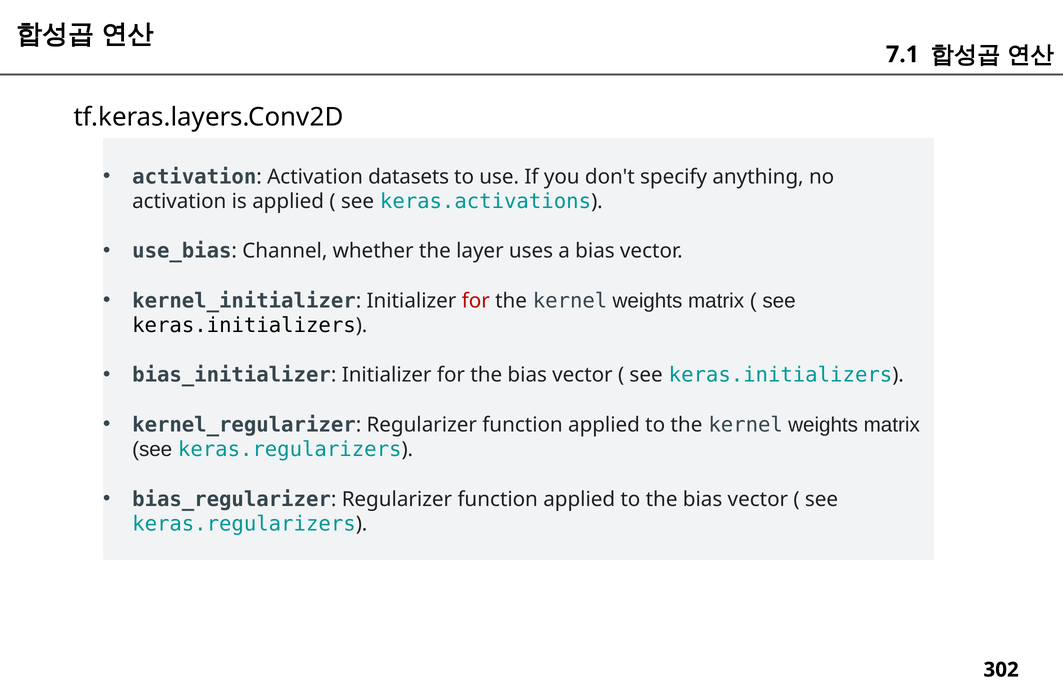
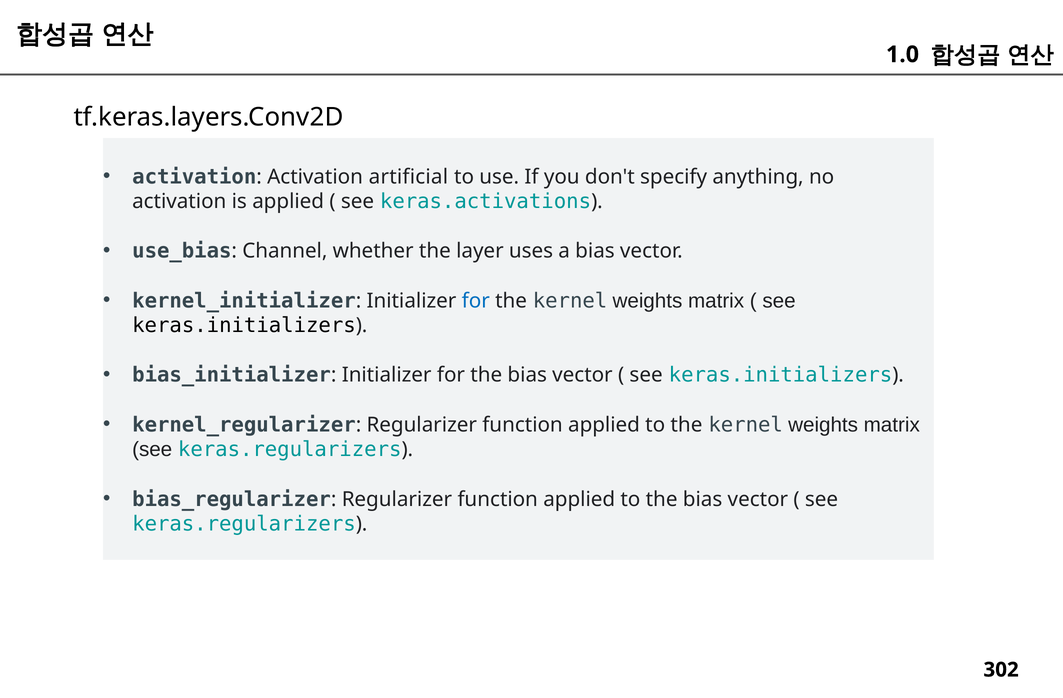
7.1: 7.1 -> 1.0 (903, 54)
datasets: datasets -> artificial (408, 177)
for colour: red -> blue (476, 301)
